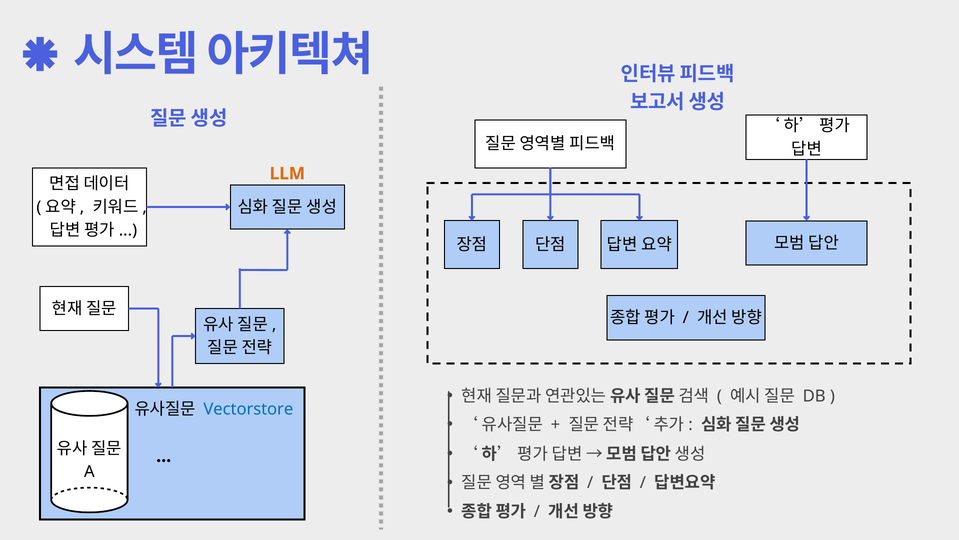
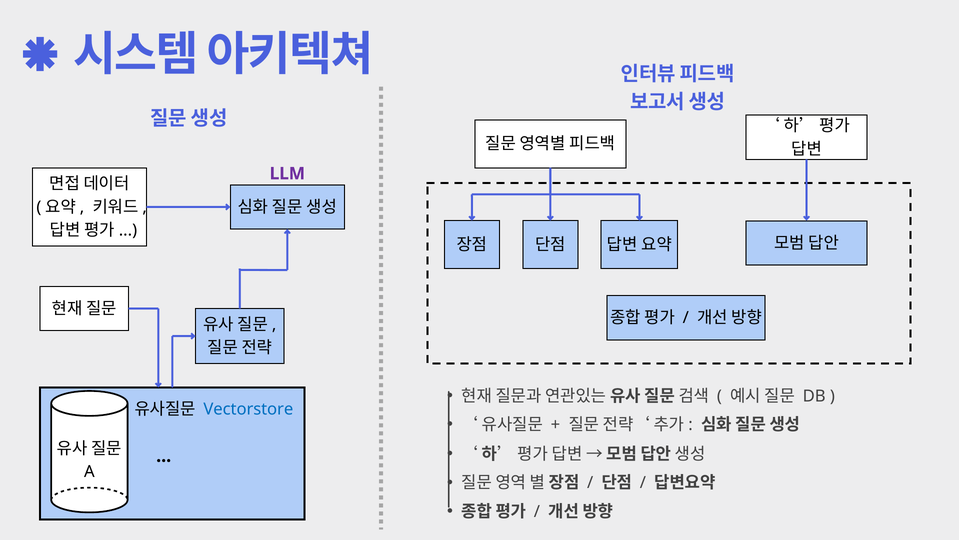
LLM colour: orange -> purple (287, 173)
